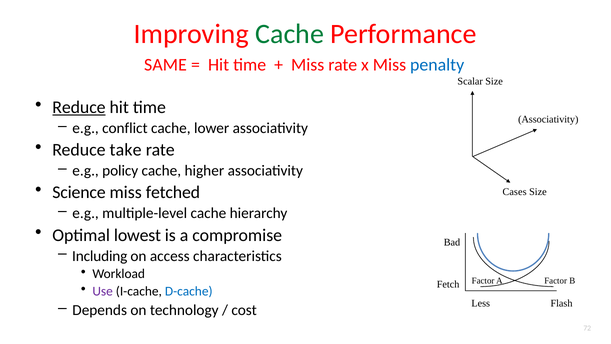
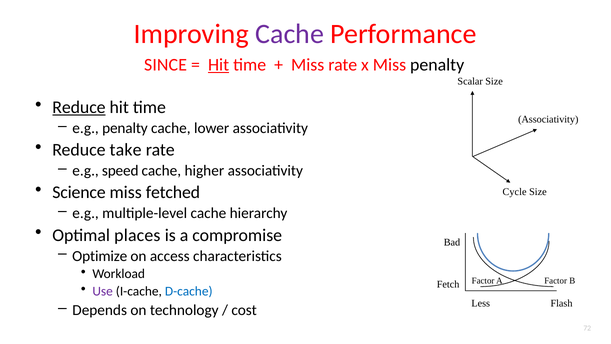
Cache colour: green -> purple (290, 34)
SAME: SAME -> SINCE (166, 65)
Hit underline: none -> present (219, 65)
penalty colour: blue -> black (437, 65)
e.g conflict: conflict -> penalty (125, 128)
policy: policy -> speed (120, 171)
Cases: Cases -> Cycle (515, 192)
lowest: lowest -> places (137, 235)
Including: Including -> Optimize (100, 256)
